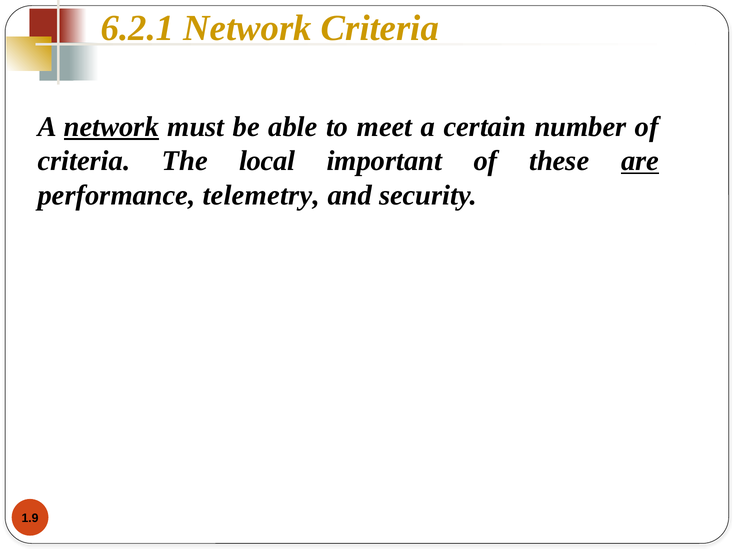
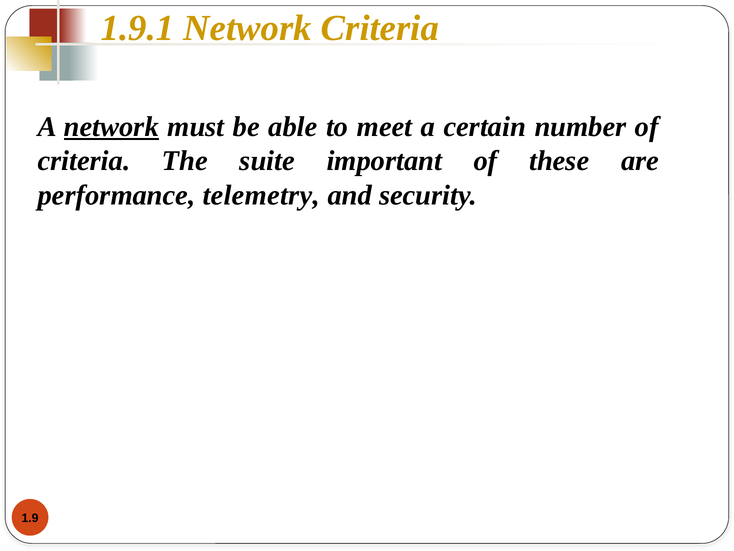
6.2.1: 6.2.1 -> 1.9.1 (137, 28)
local: local -> suite (267, 161)
are underline: present -> none (640, 161)
